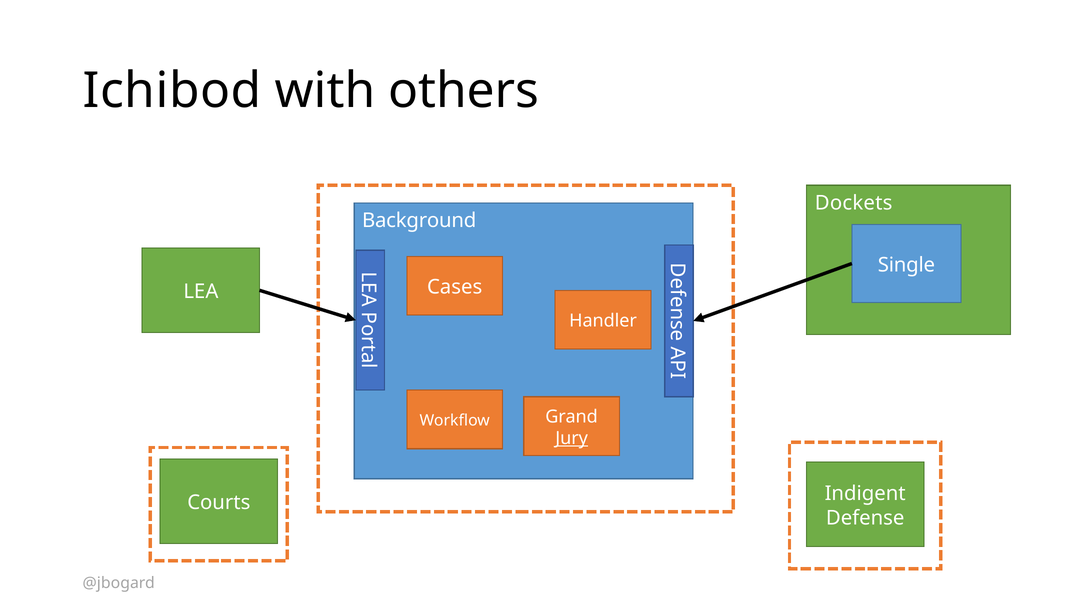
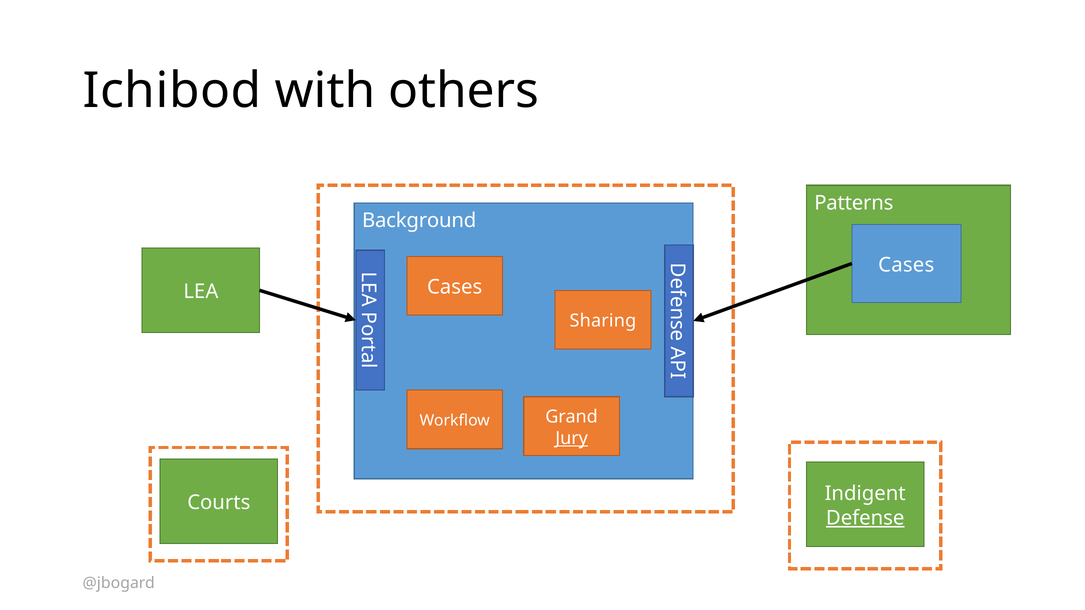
Dockets: Dockets -> Patterns (854, 203)
Single: Single -> Cases (906, 265)
Handler: Handler -> Sharing (603, 321)
Defense underline: none -> present (865, 518)
